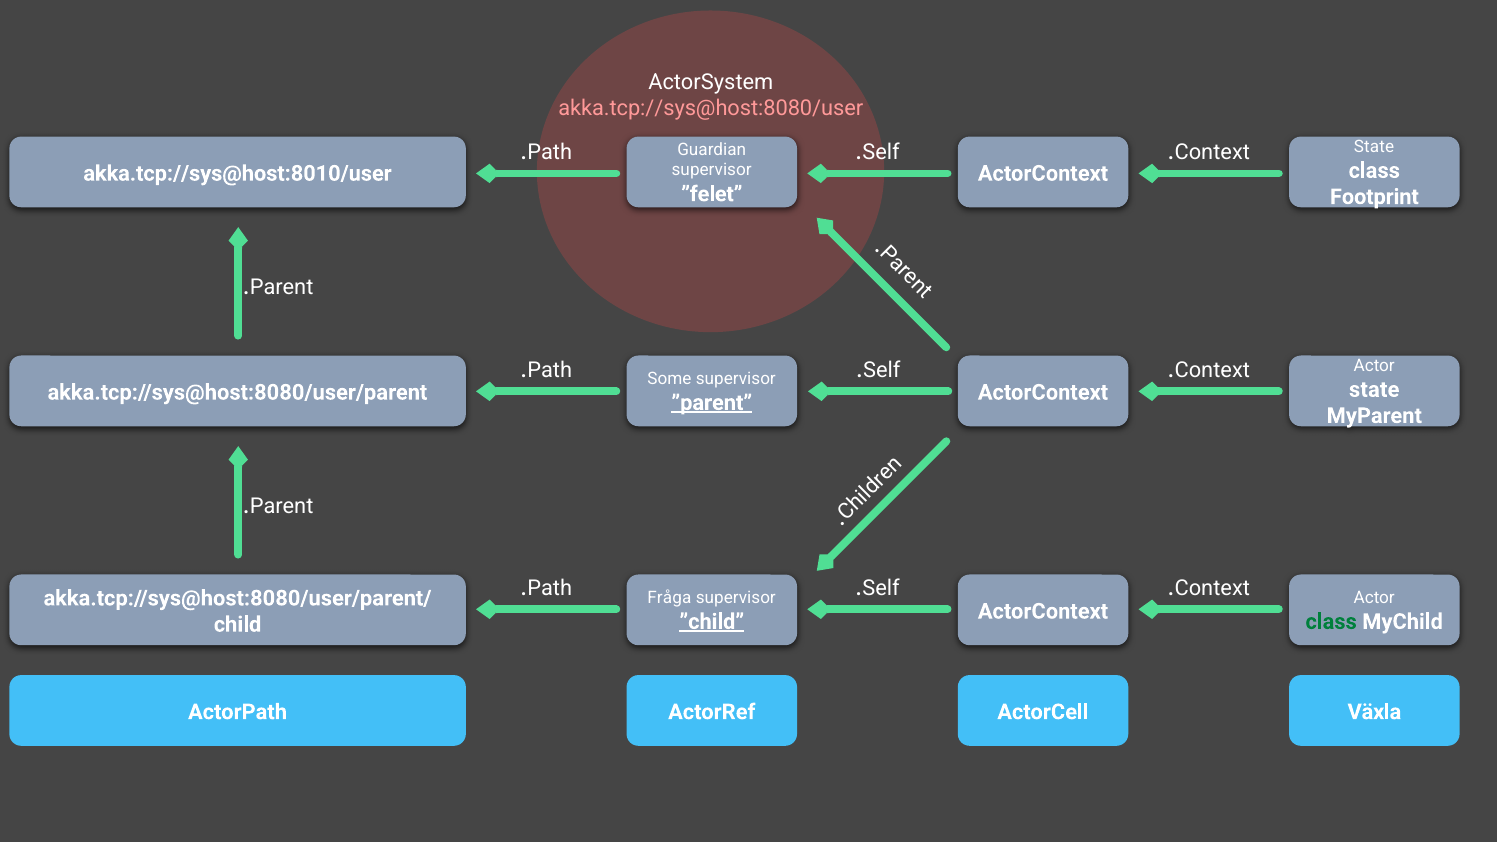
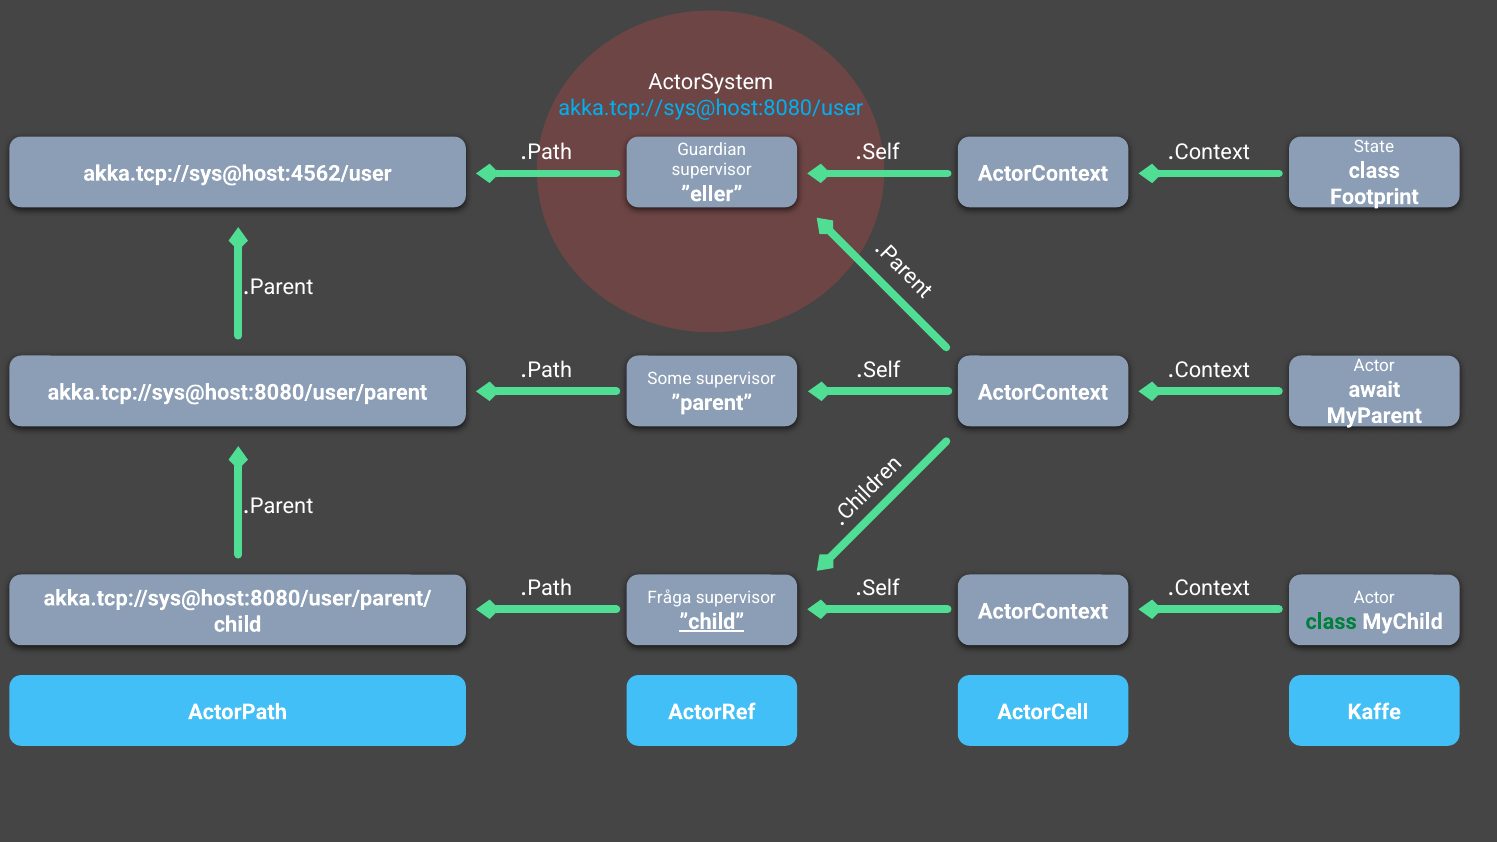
akka.tcp://sys@host:8080/user colour: pink -> light blue (711, 108)
akka.tcp://sys@host:8010/user: akka.tcp://sys@host:8010/user -> akka.tcp://sys@host:4562/user (238, 173)
”felet: ”felet -> ”eller (712, 194)
state: state -> await (1374, 390)
”parent underline: present -> none (712, 403)
Växla: Växla -> Kaffe (1374, 712)
